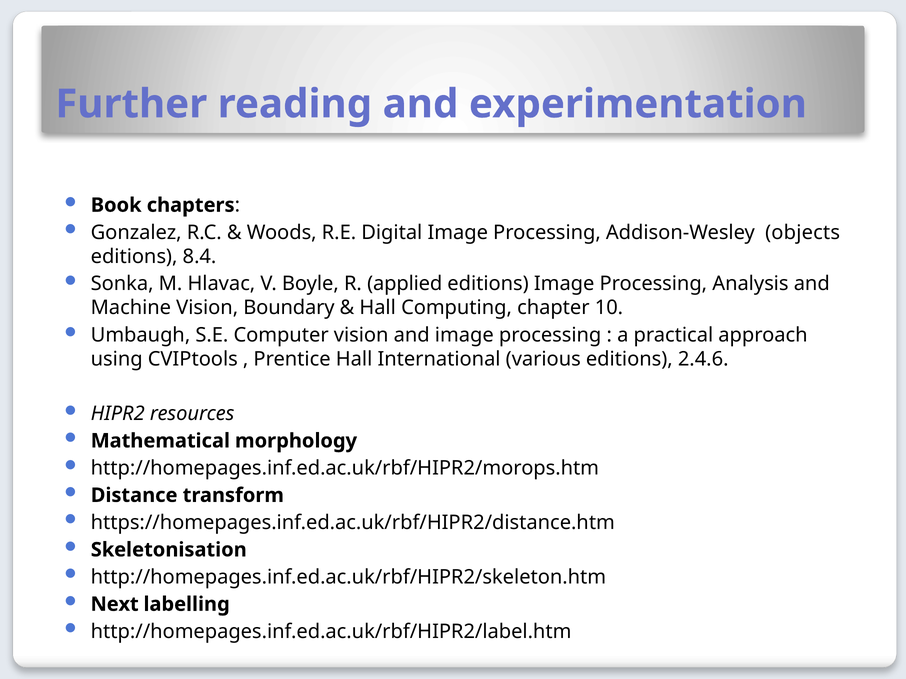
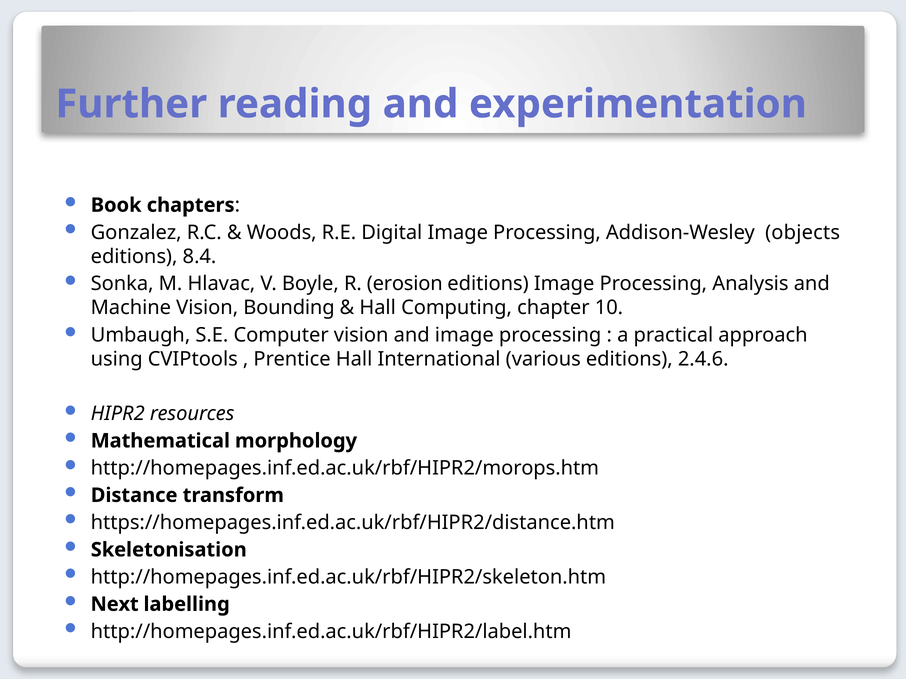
applied: applied -> erosion (405, 284)
Boundary: Boundary -> Bounding (289, 308)
